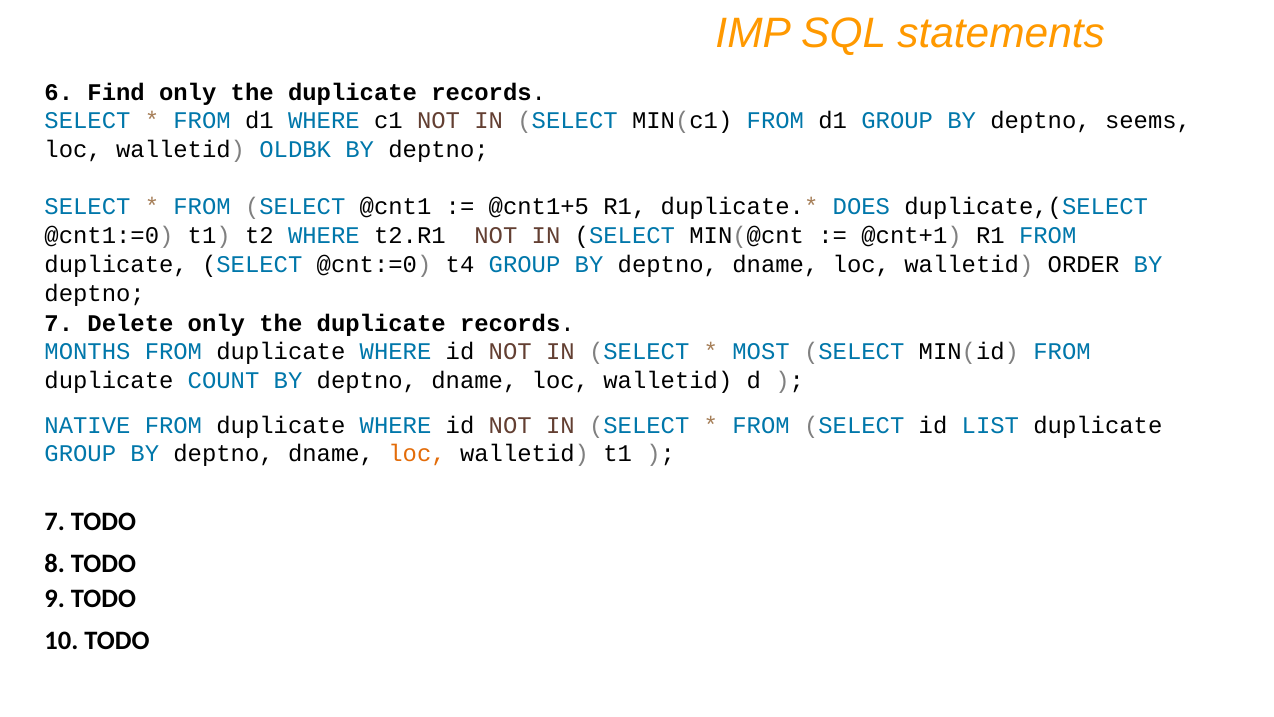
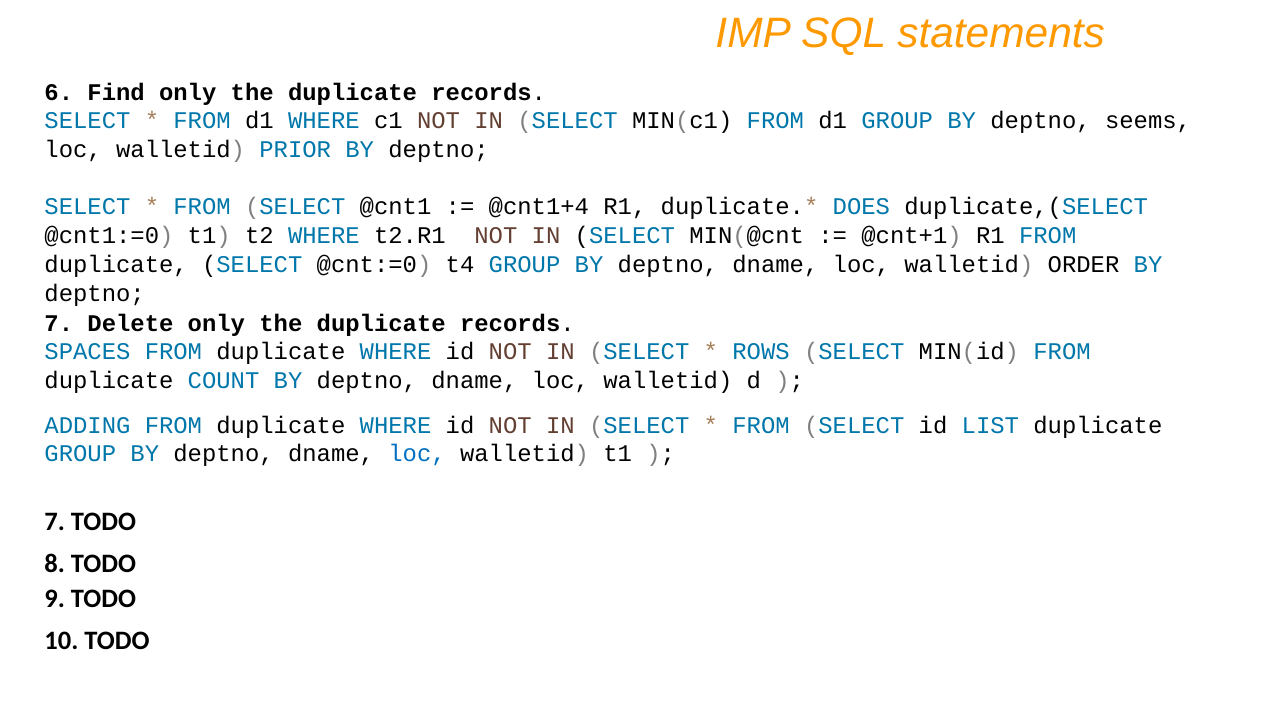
OLDBK: OLDBK -> PRIOR (295, 150)
@cnt1+5: @cnt1+5 -> @cnt1+4 (539, 207)
MONTHS: MONTHS -> SPACES (87, 352)
MOST: MOST -> ROWS (761, 352)
NATIVE: NATIVE -> ADDING (87, 425)
loc colour: orange -> blue (417, 454)
